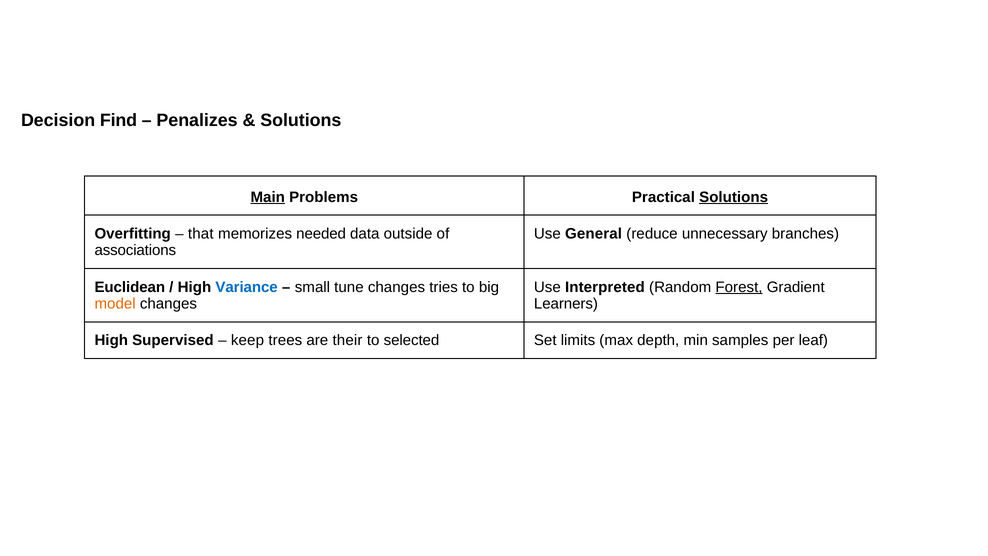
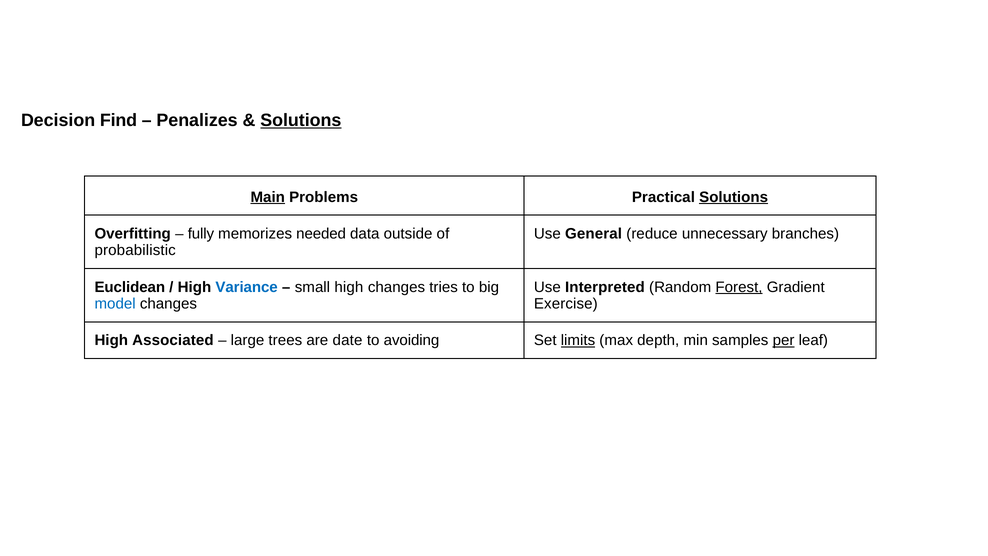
Solutions underline: none -> present (301, 120)
that: that -> fully (201, 234)
associations: associations -> probabilistic (135, 250)
small tune: tune -> high (349, 287)
model colour: orange -> blue (115, 304)
Learners: Learners -> Exercise (566, 304)
Supervised: Supervised -> Associated (173, 340)
keep: keep -> large (248, 340)
their: their -> date (347, 340)
selected: selected -> avoiding (412, 340)
limits underline: none -> present (578, 340)
per underline: none -> present (784, 340)
